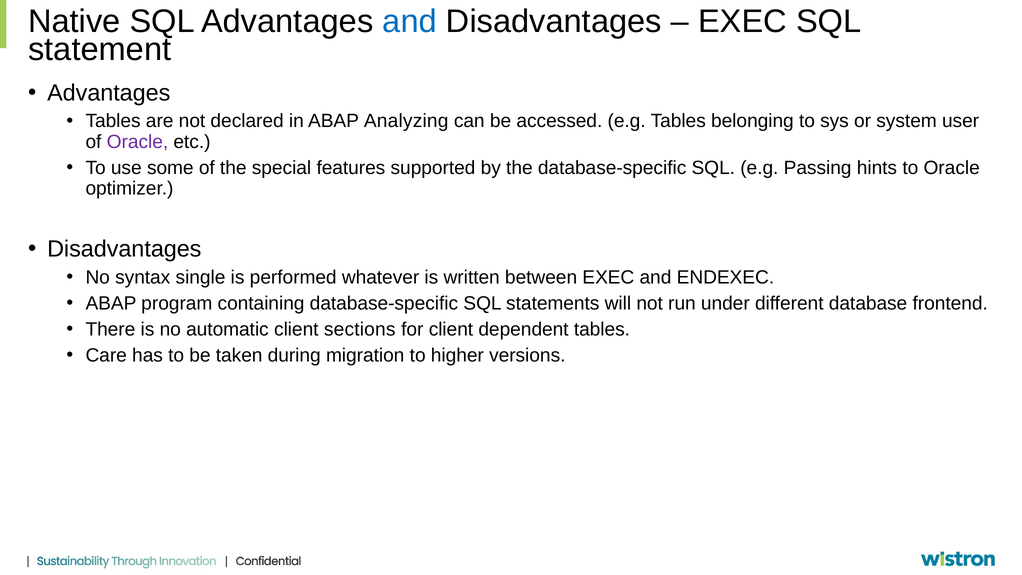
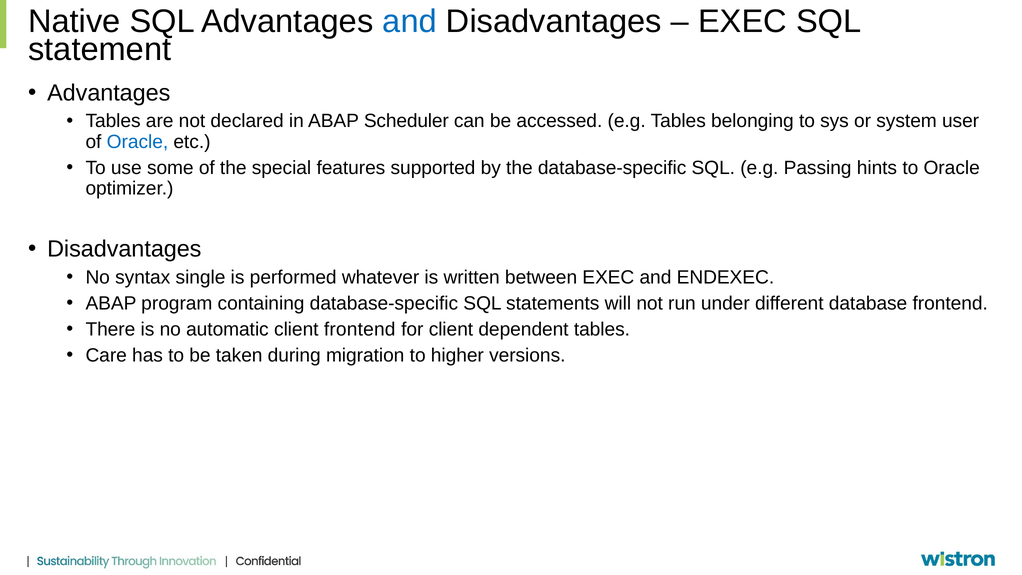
Analyzing: Analyzing -> Scheduler (406, 121)
Oracle colour: purple -> blue (137, 142)
client sections: sections -> frontend (360, 329)
